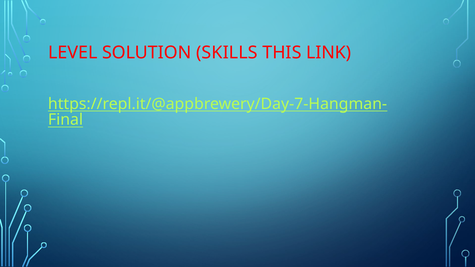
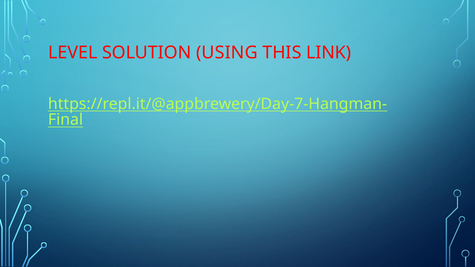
SKILLS: SKILLS -> USING (227, 53)
